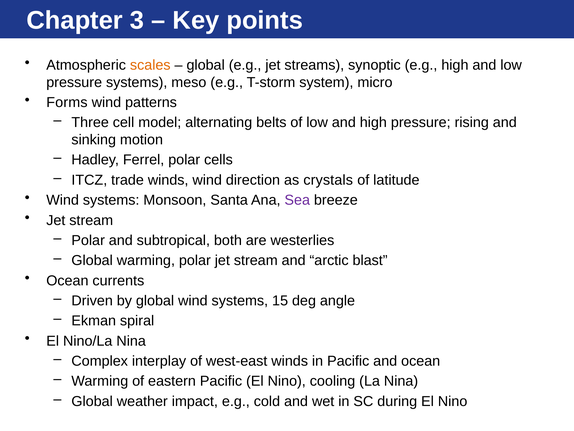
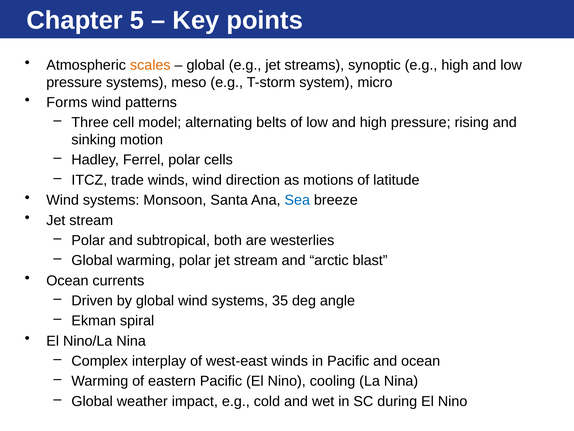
3: 3 -> 5 (137, 20)
crystals: crystals -> motions (328, 180)
Sea colour: purple -> blue (297, 200)
15: 15 -> 35 (280, 300)
